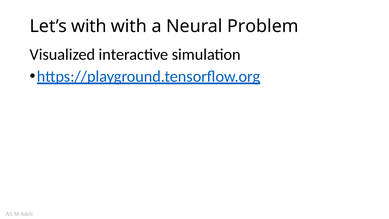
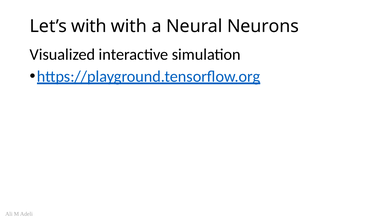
Problem: Problem -> Neurons (263, 26)
